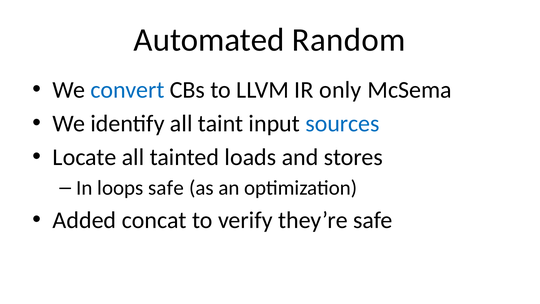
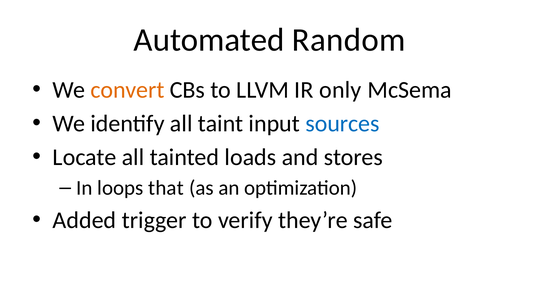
convert colour: blue -> orange (127, 90)
loops safe: safe -> that (166, 188)
concat: concat -> trigger (154, 220)
